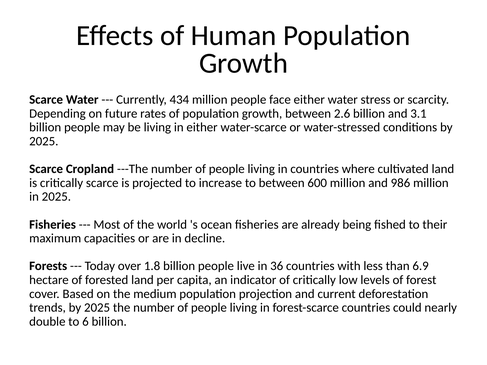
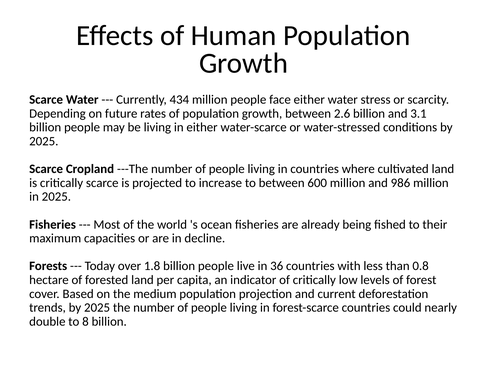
6.9: 6.9 -> 0.8 (421, 266)
6: 6 -> 8 (85, 322)
